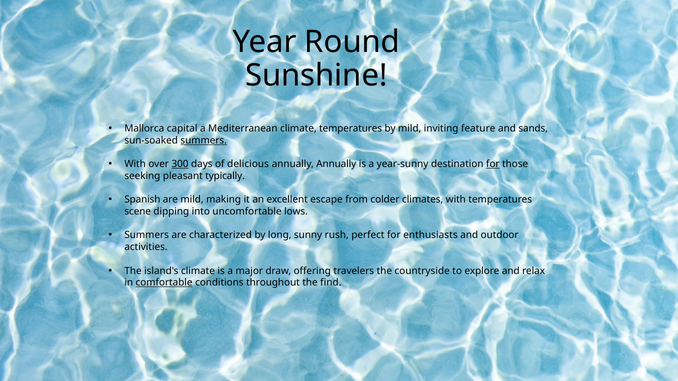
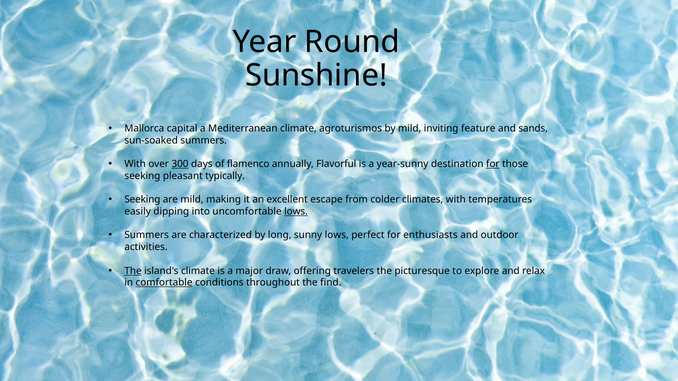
climate temperatures: temperatures -> agroturismos (351, 129)
summers underline: present -> none (204, 140)
delicious: delicious -> flamenco (248, 164)
annually Annually: Annually -> Flavorful (336, 164)
Spanish: Spanish -> Seeking (142, 200)
scene: scene -> easily (138, 212)
lows underline: none -> present (296, 212)
sunny rush: rush -> lows (337, 235)
The underline: none -> present (133, 271)
countryside: countryside -> picturesque (422, 271)
